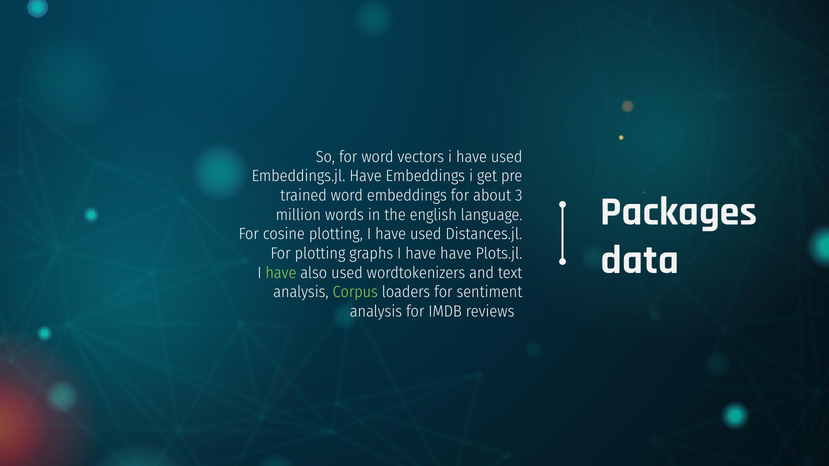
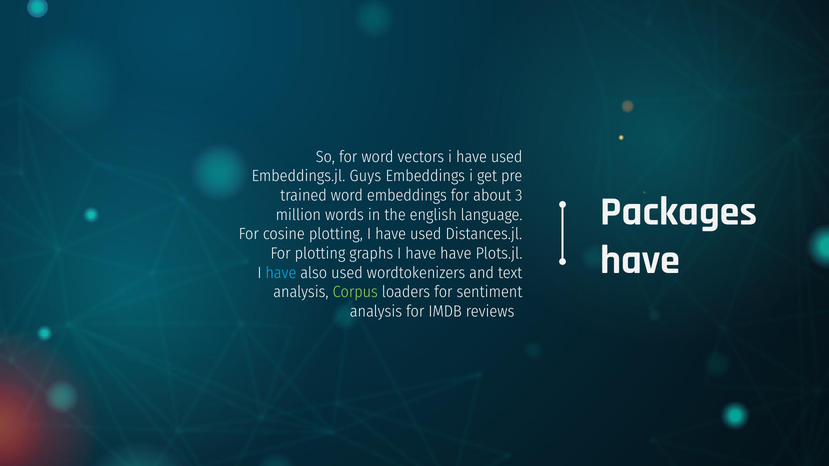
Embeddings.jl Have: Have -> Guys (365, 176)
data: data -> have (640, 260)
have colour: light green -> light blue (281, 273)
